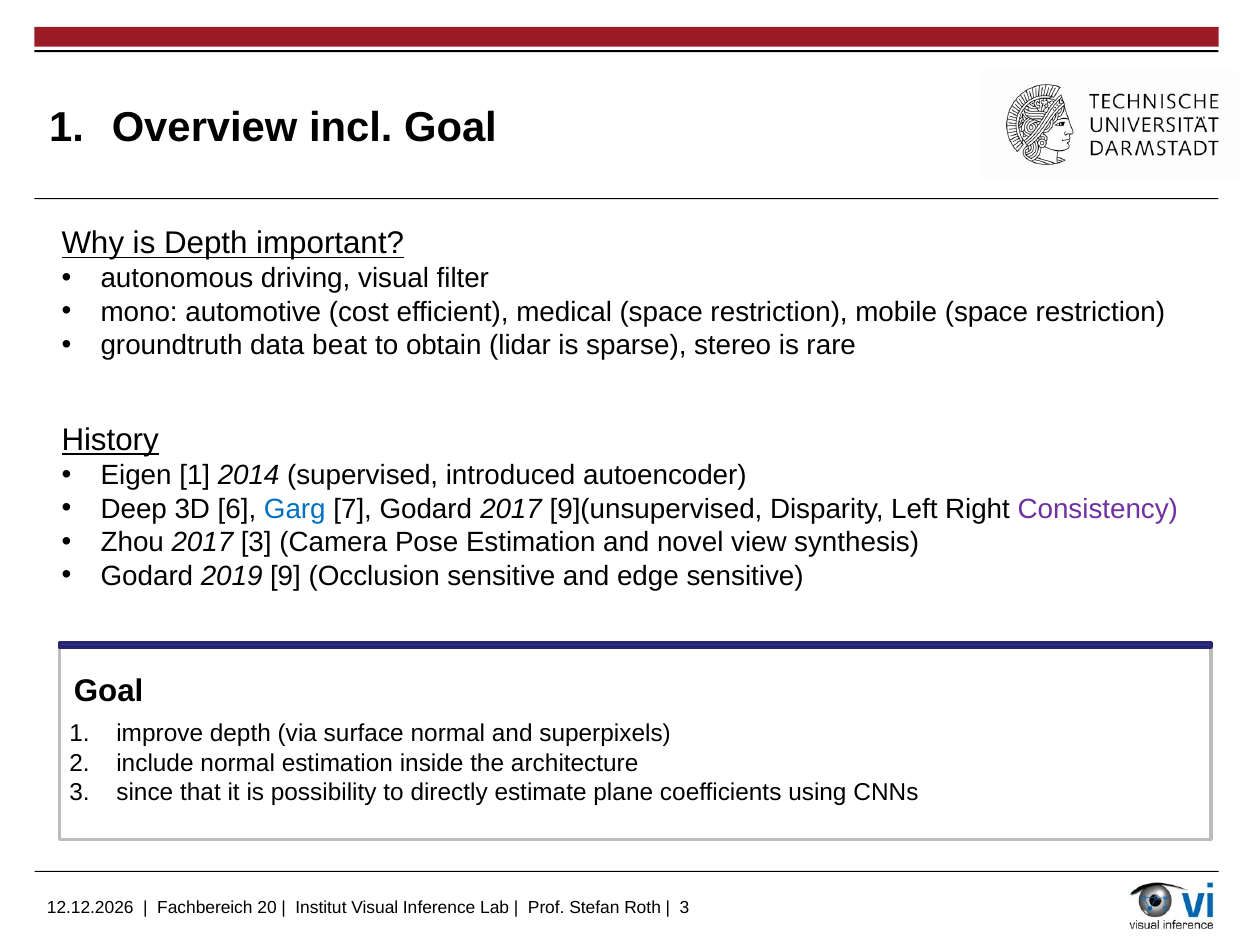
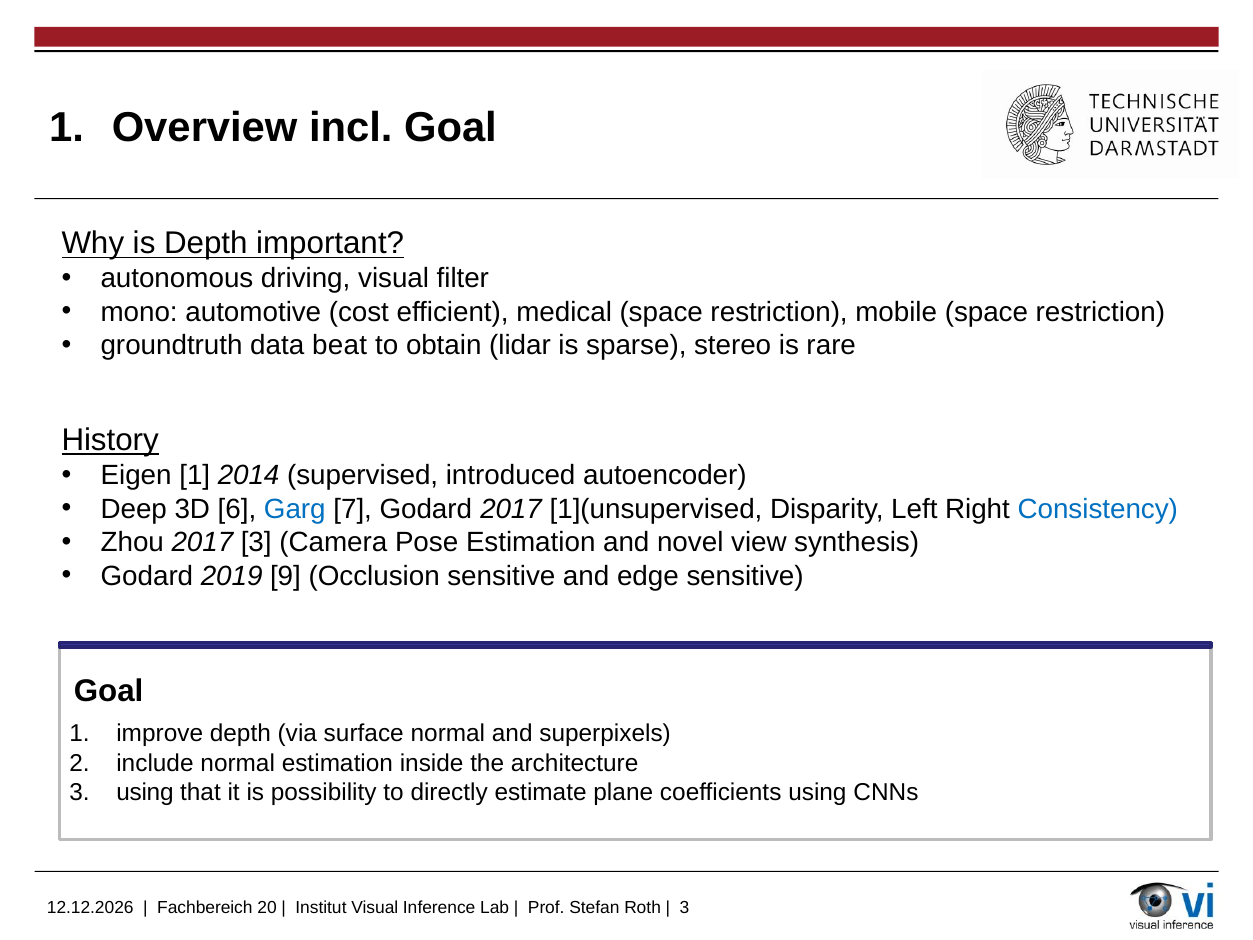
9](unsupervised: 9](unsupervised -> 1](unsupervised (656, 509)
Consistency colour: purple -> blue (1098, 509)
3 since: since -> using (145, 792)
